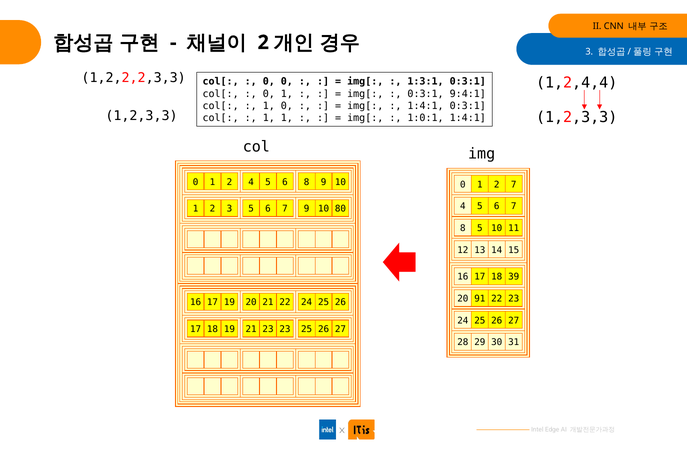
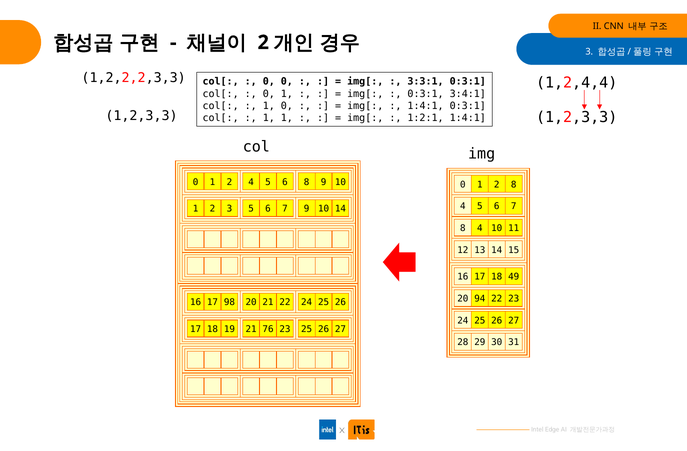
1:3:1: 1:3:1 -> 3:3:1 (426, 82)
9:4:1: 9:4:1 -> 3:4:1 (468, 94)
1:0:1: 1:0:1 -> 1:2:1 (426, 118)
2 7: 7 -> 8 (514, 185)
10 80: 80 -> 14 (340, 209)
5: 5 -> 4 (480, 228)
39: 39 -> 49 (514, 277)
91: 91 -> 94 (480, 299)
17 19: 19 -> 98 (229, 303)
21 23: 23 -> 76 (268, 329)
